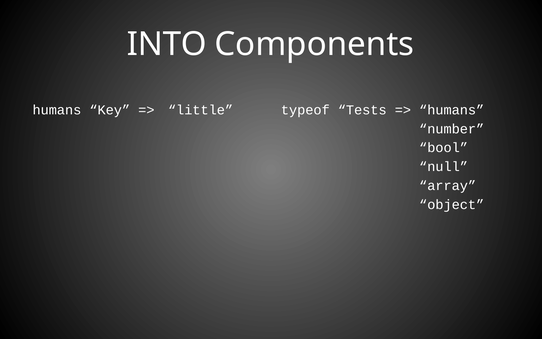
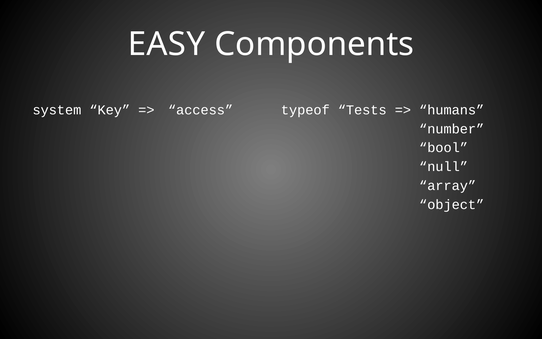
INTO: INTO -> EASY (167, 44)
humans: humans -> system (57, 110)
little: little -> access (201, 110)
